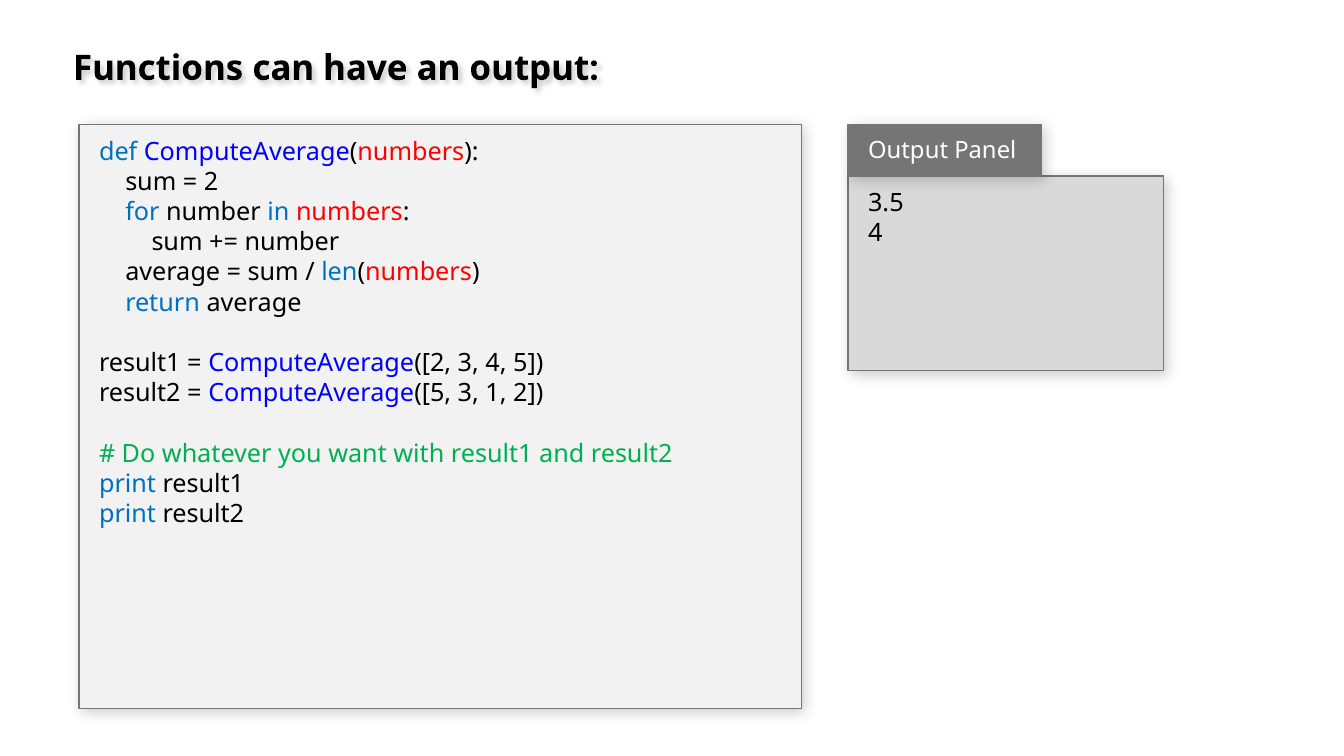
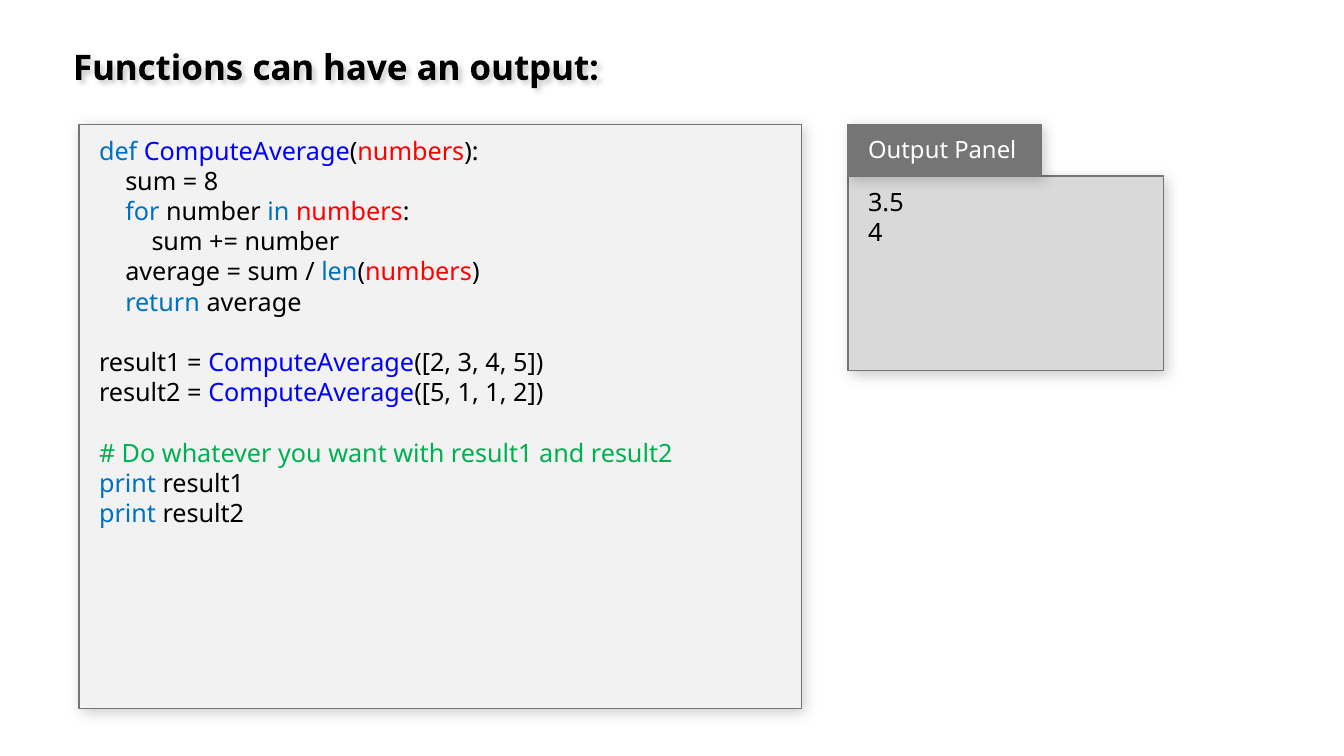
2: 2 -> 8 (211, 182)
ComputeAverage([5 3: 3 -> 1 (468, 394)
